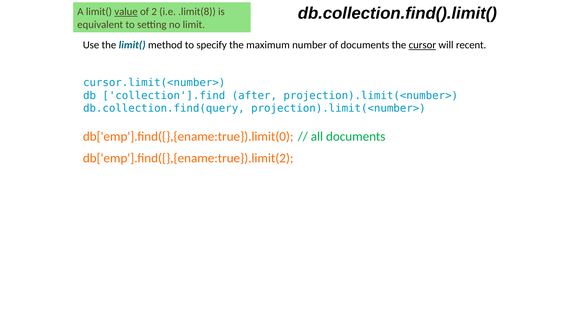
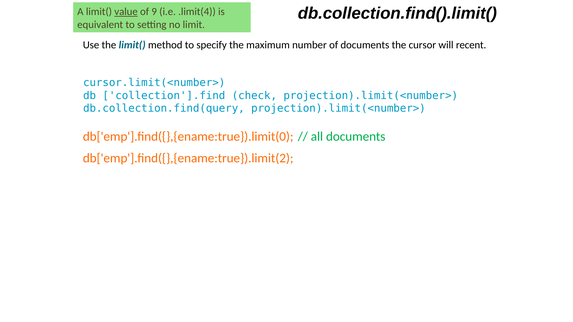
2: 2 -> 9 (154, 12)
.limit(8: .limit(8 -> .limit(4 (197, 12)
cursor underline: present -> none (422, 45)
after: after -> check (254, 96)
